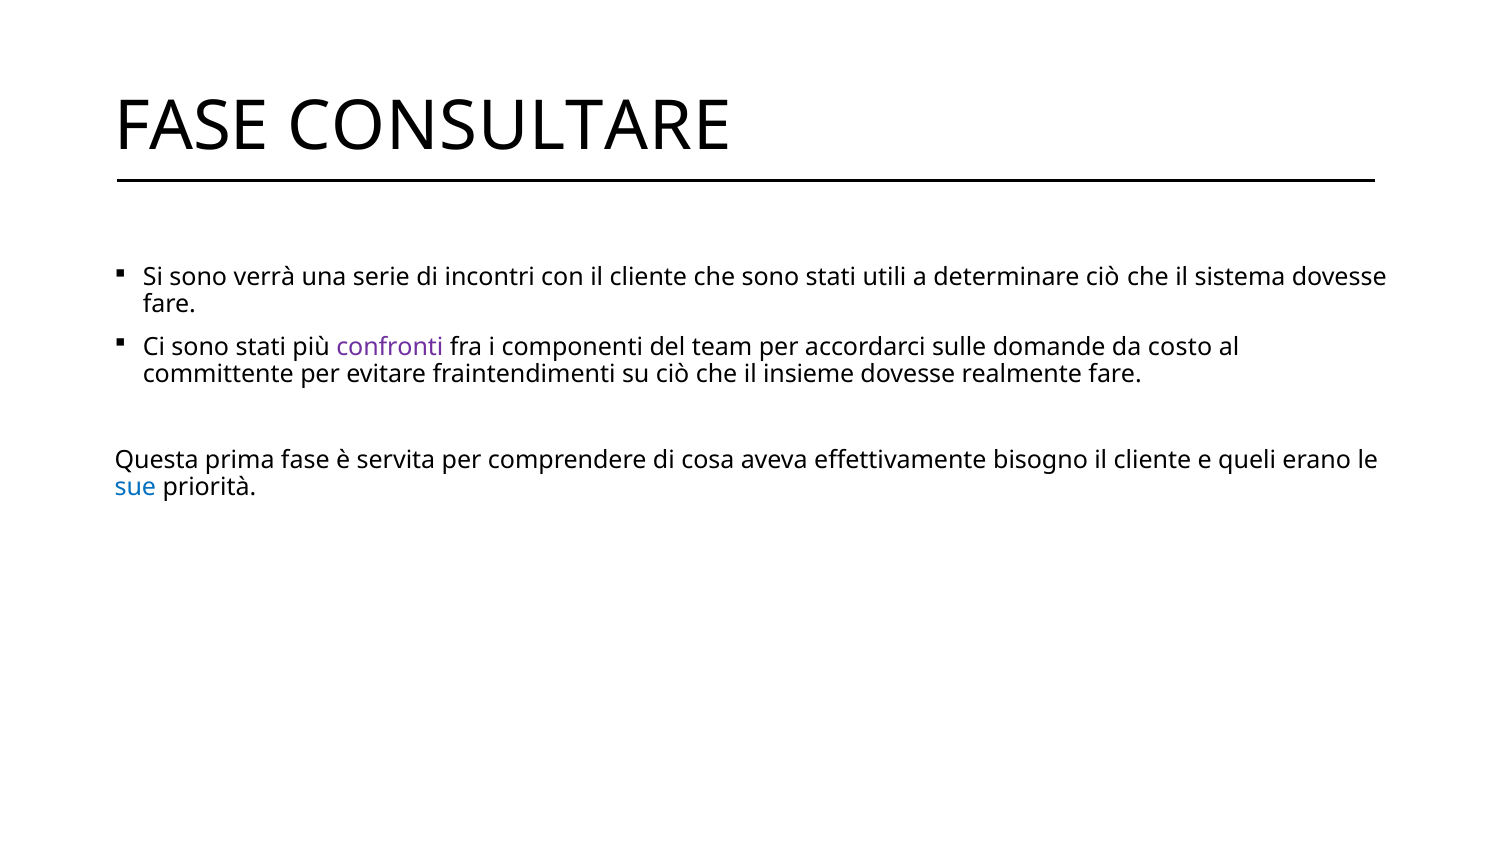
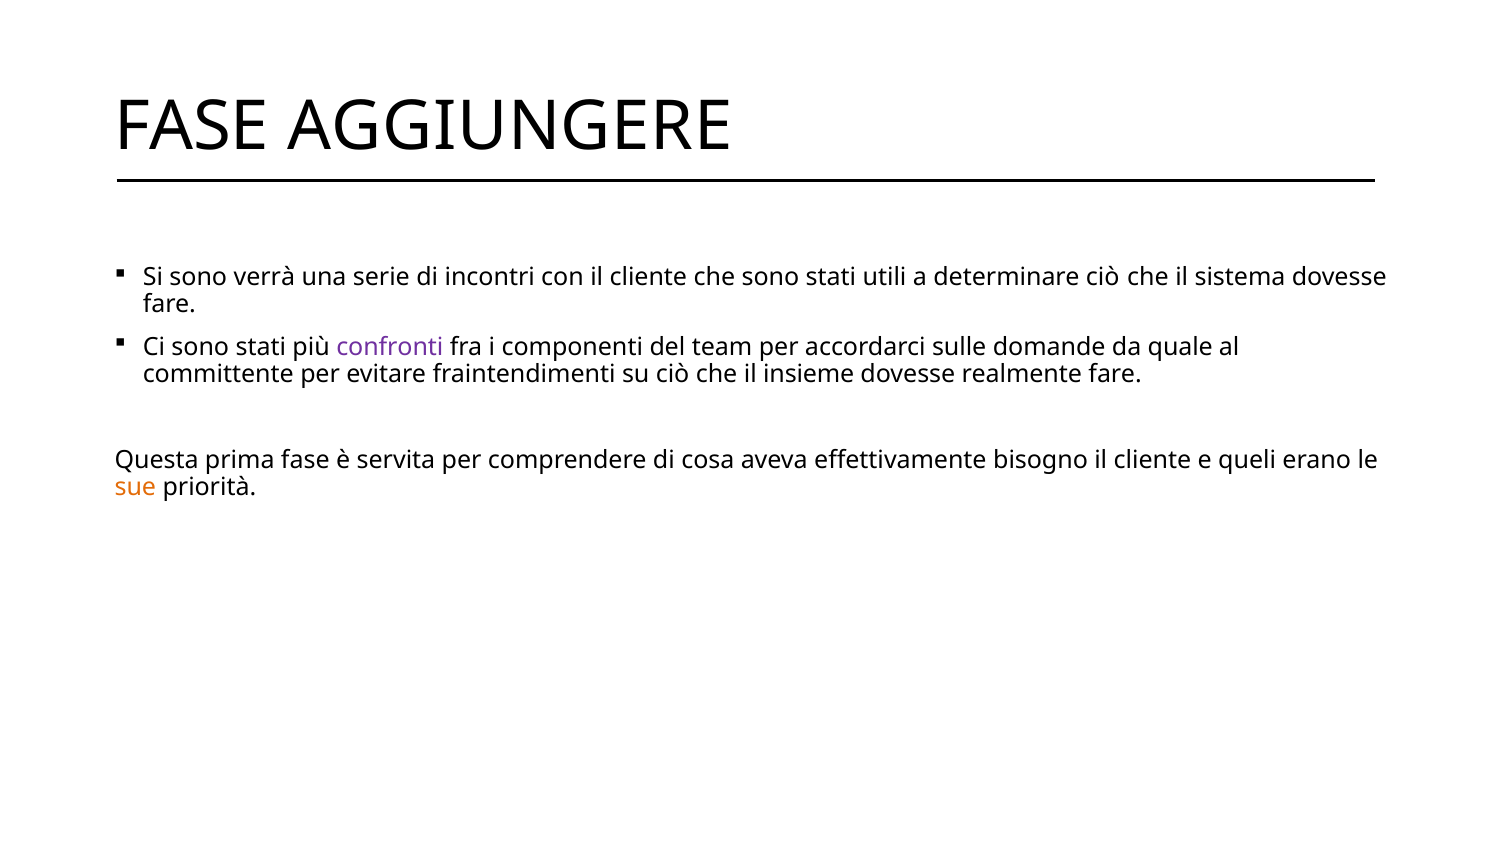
CONSULTARE: CONSULTARE -> AGGIUNGERE (510, 126)
costo: costo -> quale (1180, 347)
sue colour: blue -> orange (135, 487)
